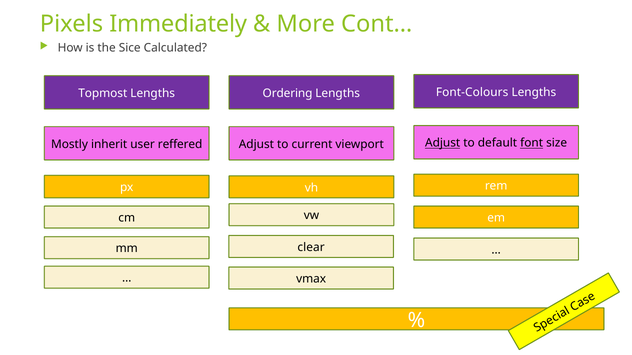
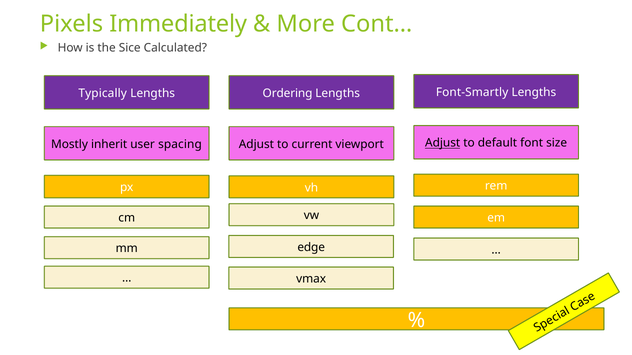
Topmost: Topmost -> Typically (103, 93)
Font-Colours: Font-Colours -> Font-Smartly (472, 92)
reffered: reffered -> spacing (180, 144)
font underline: present -> none (532, 143)
clear: clear -> edge (311, 248)
